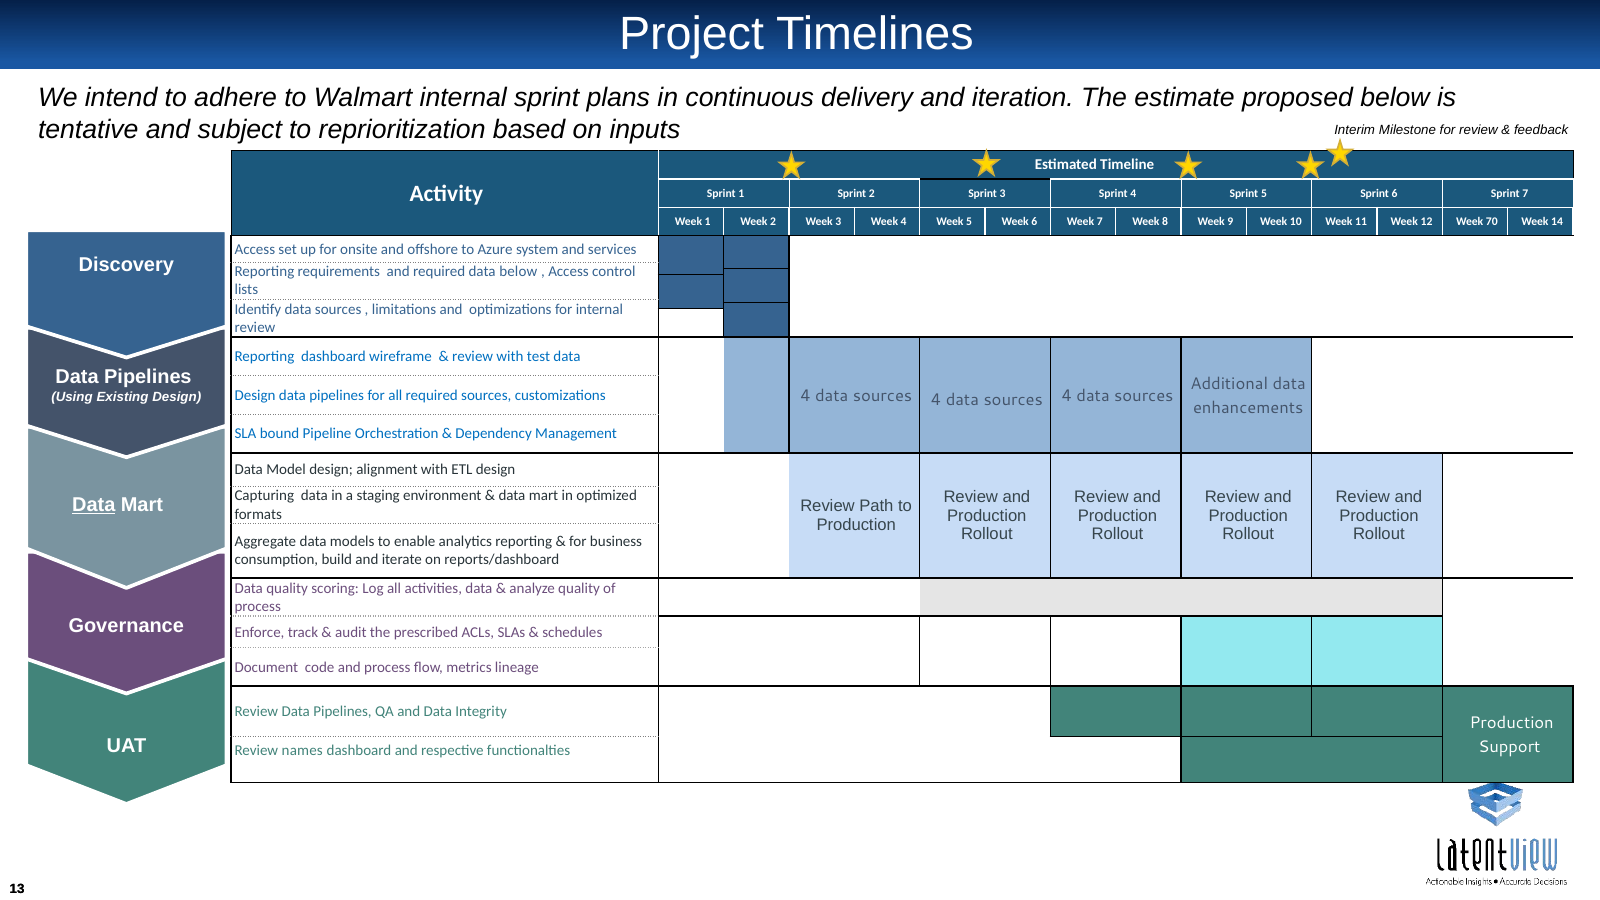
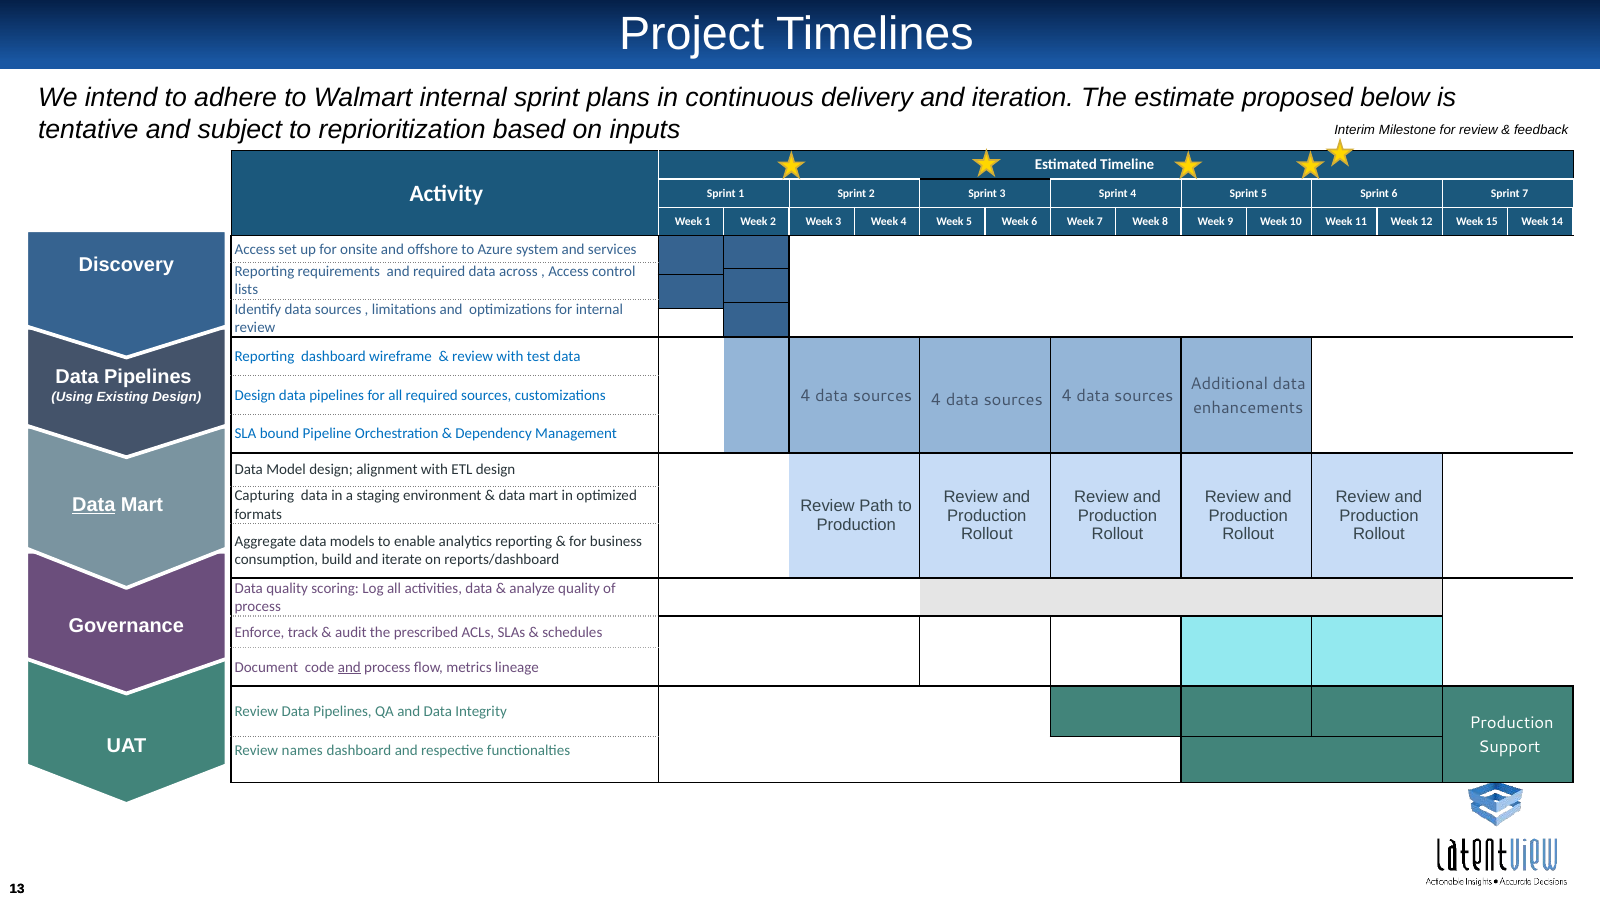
70: 70 -> 15 (1492, 222)
data below: below -> across (518, 272)
and underline: none -> present (349, 667)
